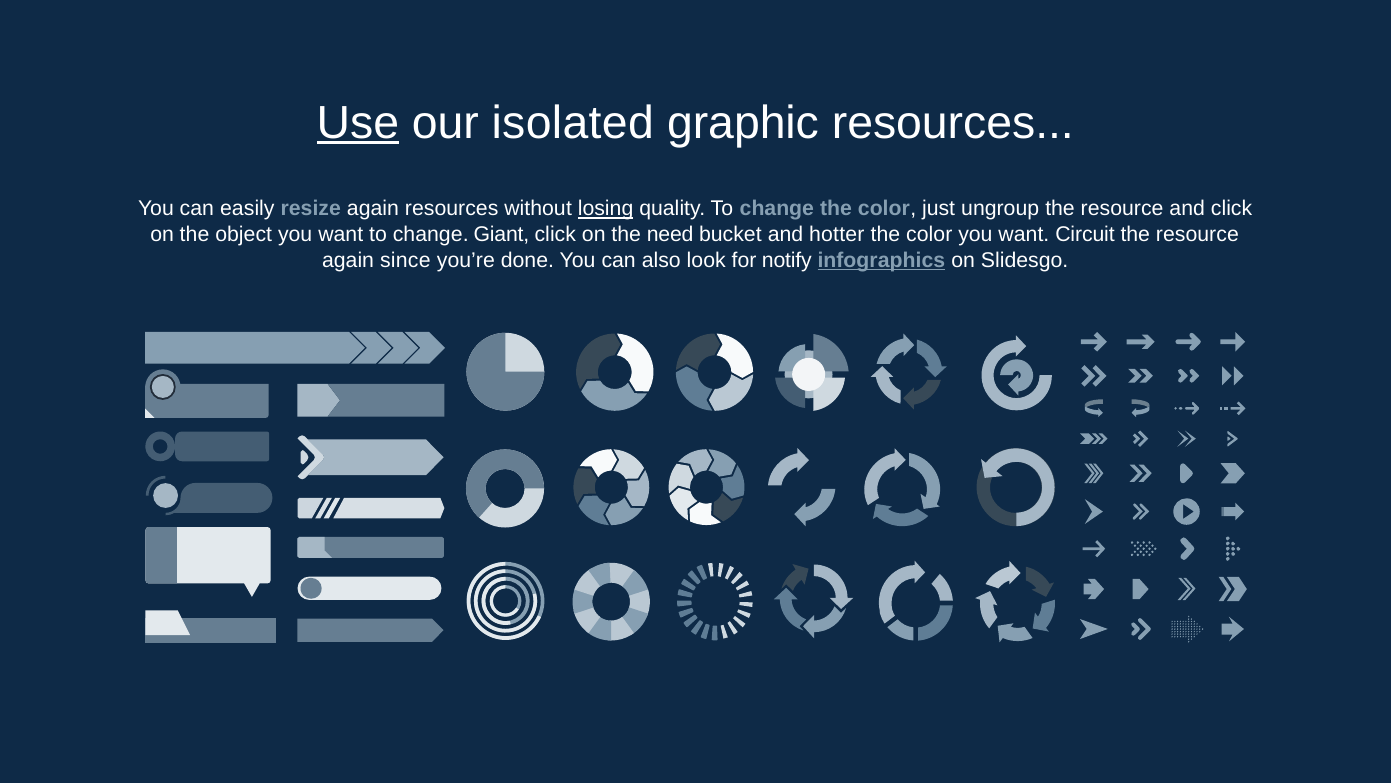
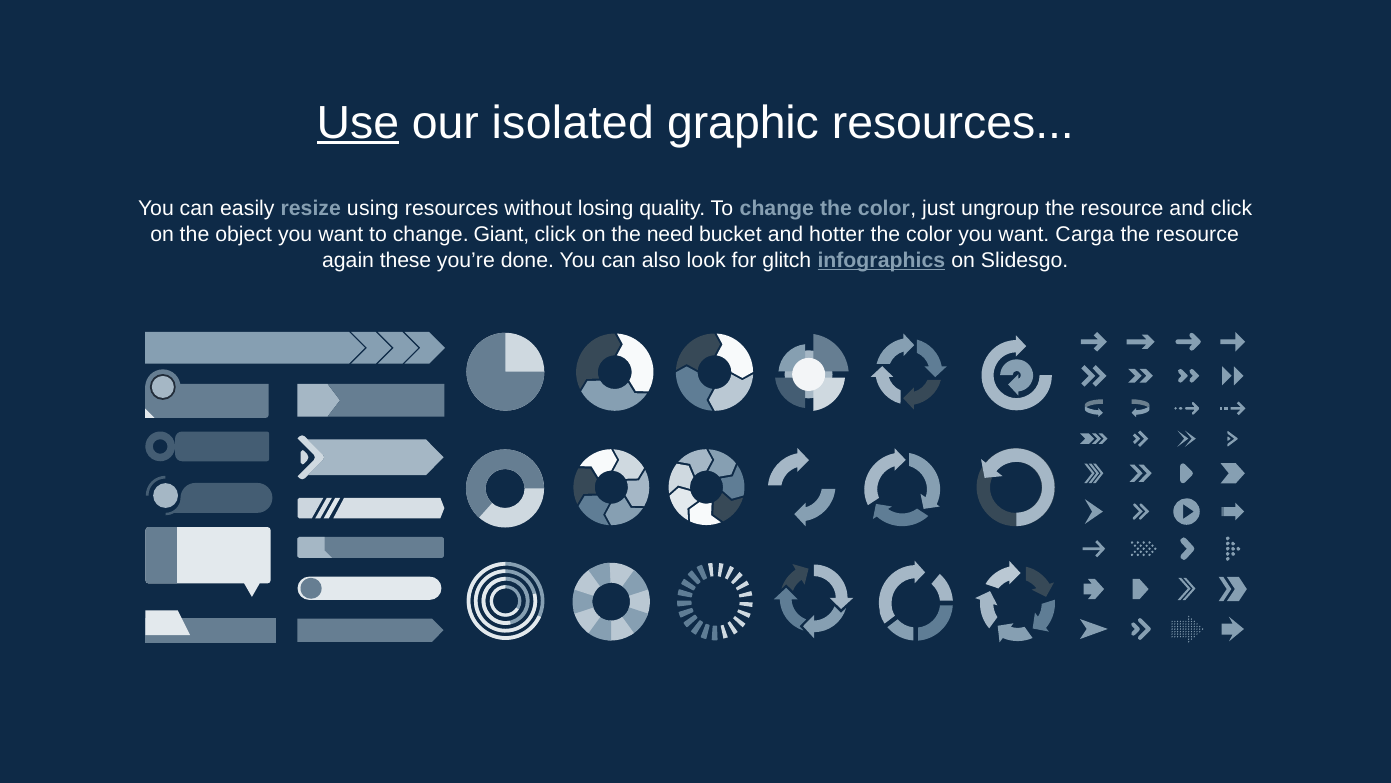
resize again: again -> using (373, 209)
losing underline: present -> none (606, 209)
Circuit: Circuit -> Carga (1085, 234)
since: since -> these (406, 260)
notify: notify -> glitch (787, 260)
